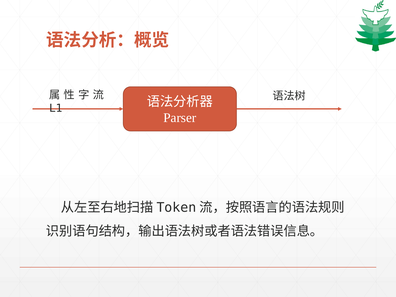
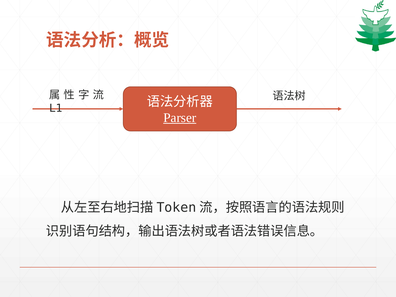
Parser underline: none -> present (180, 118)
